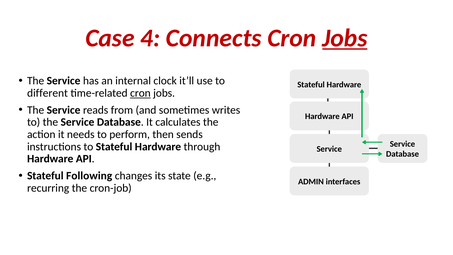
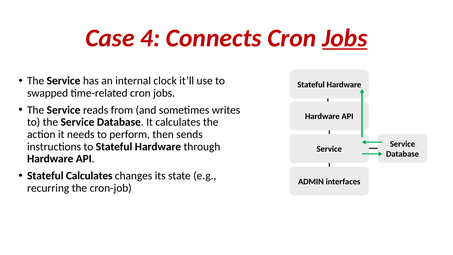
different: different -> swapped (48, 93)
cron underline: present -> none (140, 93)
Stateful Following: Following -> Calculates (89, 176)
